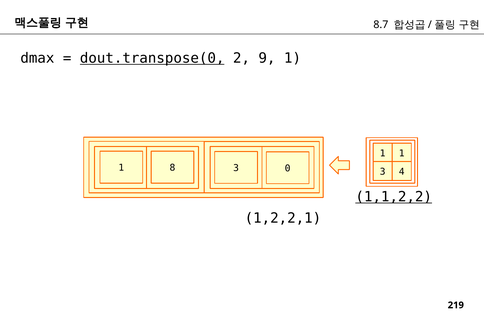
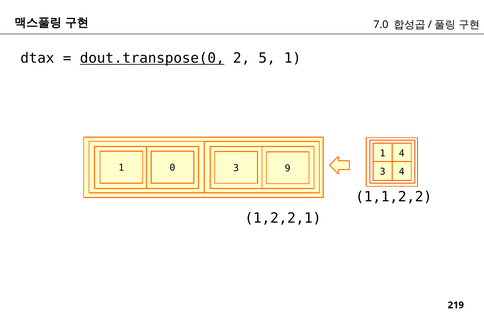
8.7: 8.7 -> 7.0 (381, 25)
dmax: dmax -> dtax (37, 58)
9: 9 -> 5 (267, 58)
1: 1 -> 4 (402, 153)
8: 8 -> 0 (172, 168)
0: 0 -> 9 (288, 168)
1,1,2,2 underline: present -> none (394, 197)
